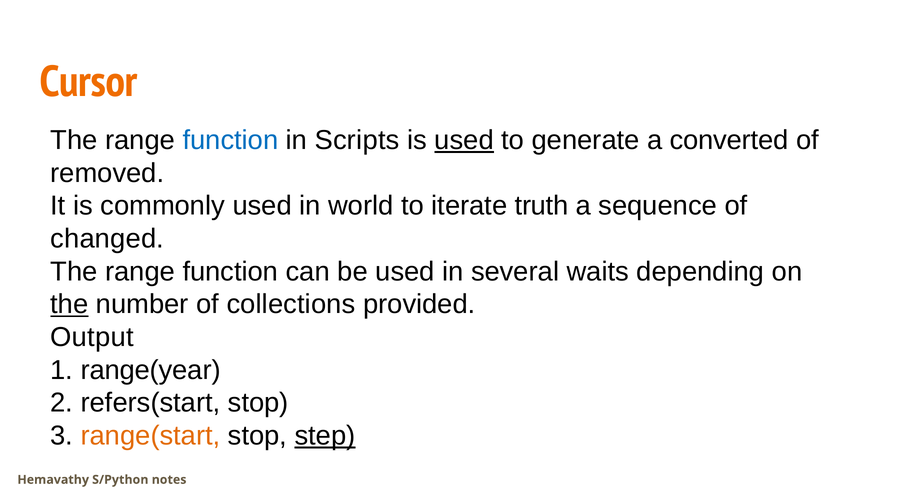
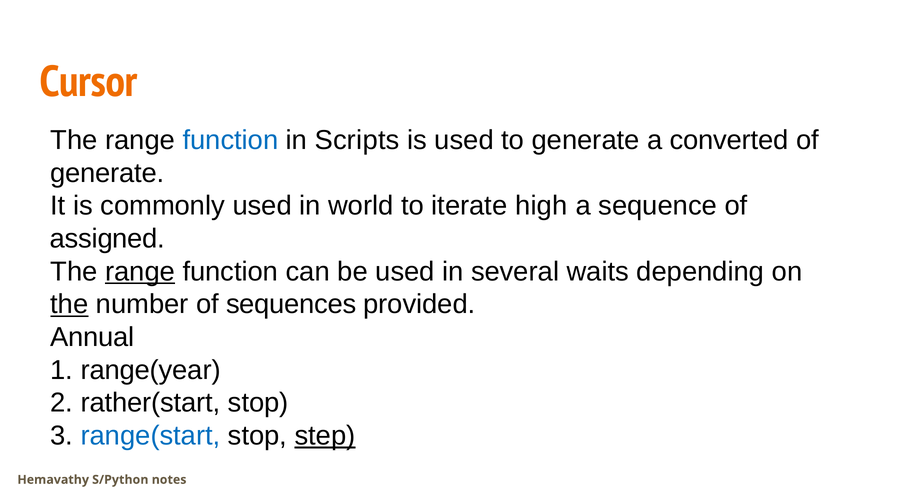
used underline: present -> none (464, 140)
removed: removed -> generate (107, 173)
truth: truth -> high (541, 206)
changed: changed -> assigned (107, 239)
range underline: none -> present (140, 272)
collections: collections -> sequences (291, 305)
Output: Output -> Annual (92, 338)
refers(start: refers(start -> rather(start (151, 403)
range(start colour: orange -> blue (151, 436)
